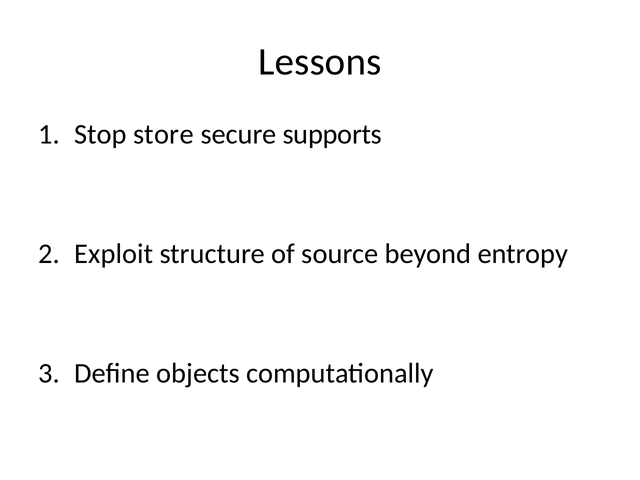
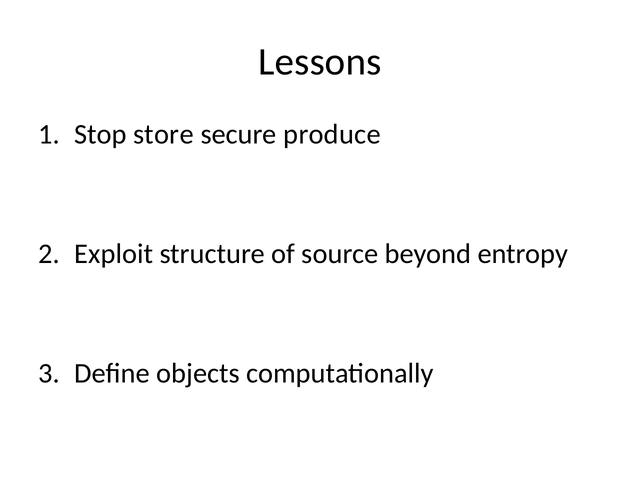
supports: supports -> produce (332, 134)
